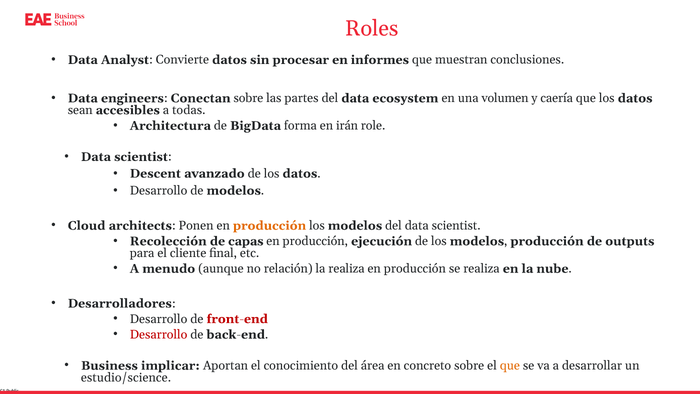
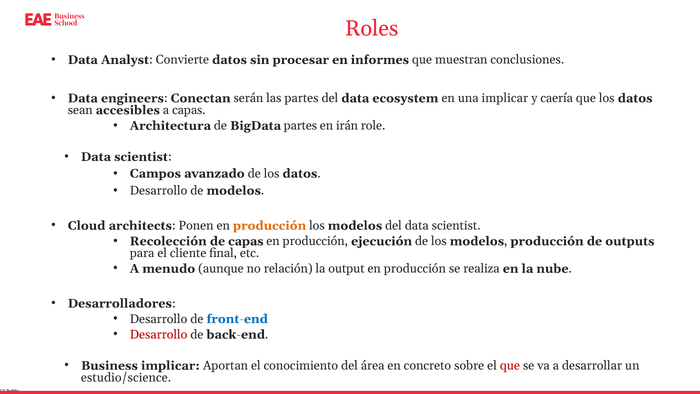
Conectan sobre: sobre -> serán (248, 98)
una volumen: volumen -> implicar (505, 98)
a todas: todas -> capas (189, 110)
BigData forma: forma -> partes (300, 126)
Descent: Descent -> Campos (155, 173)
la realiza: realiza -> output (346, 268)
front-end colour: red -> blue (237, 319)
que colour: orange -> red (510, 365)
